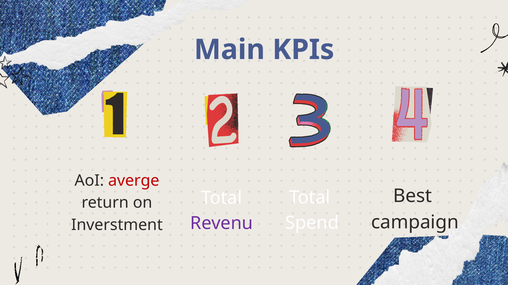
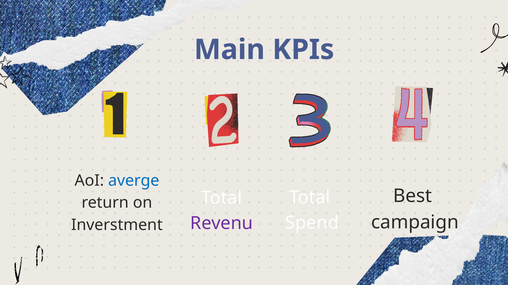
averge colour: red -> blue (134, 181)
